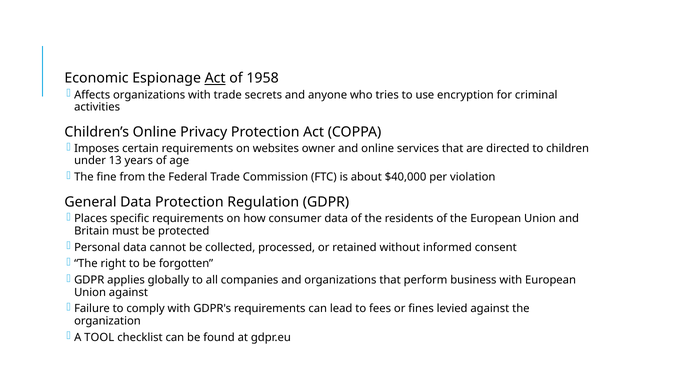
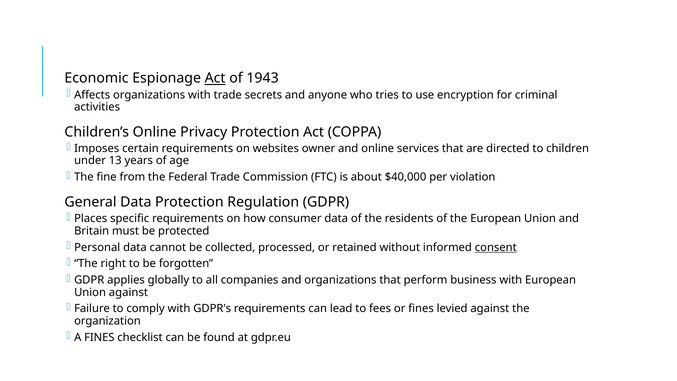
1958: 1958 -> 1943 (263, 78)
consent underline: none -> present (496, 247)
A TOOL: TOOL -> FINES (99, 337)
